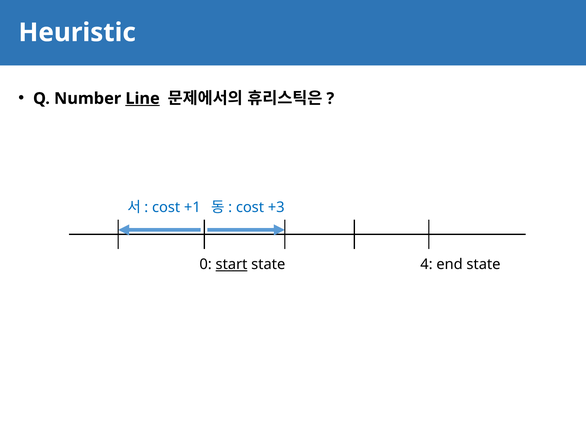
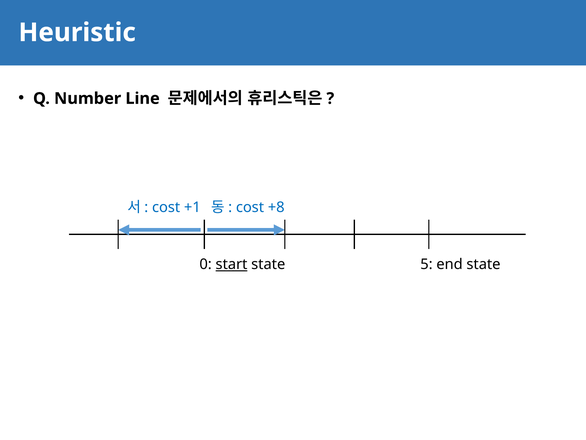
Line underline: present -> none (143, 98)
+3: +3 -> +8 (276, 207)
4: 4 -> 5 (426, 264)
